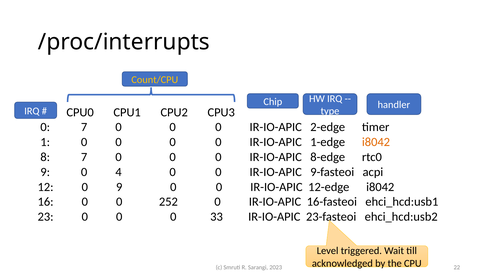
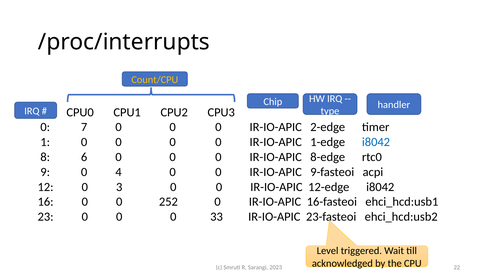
i8042 colour: orange -> blue (376, 142)
8 7: 7 -> 6 (84, 157)
0 9: 9 -> 3 (119, 187)
